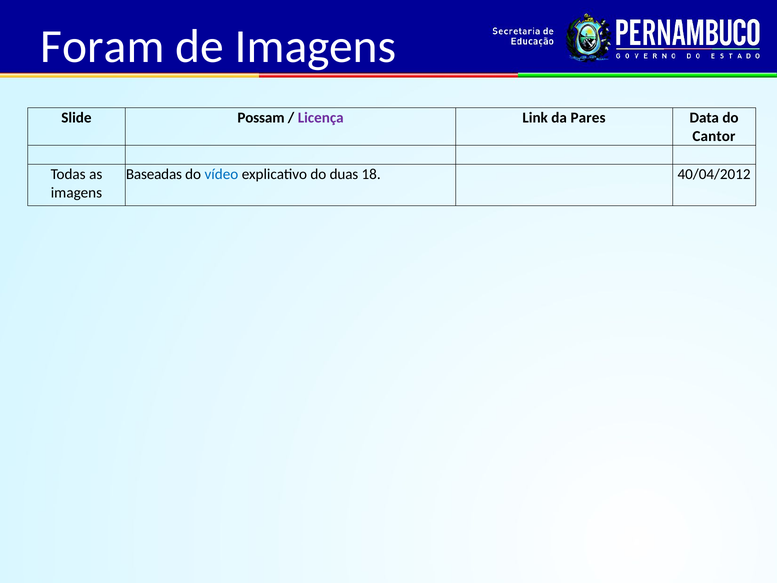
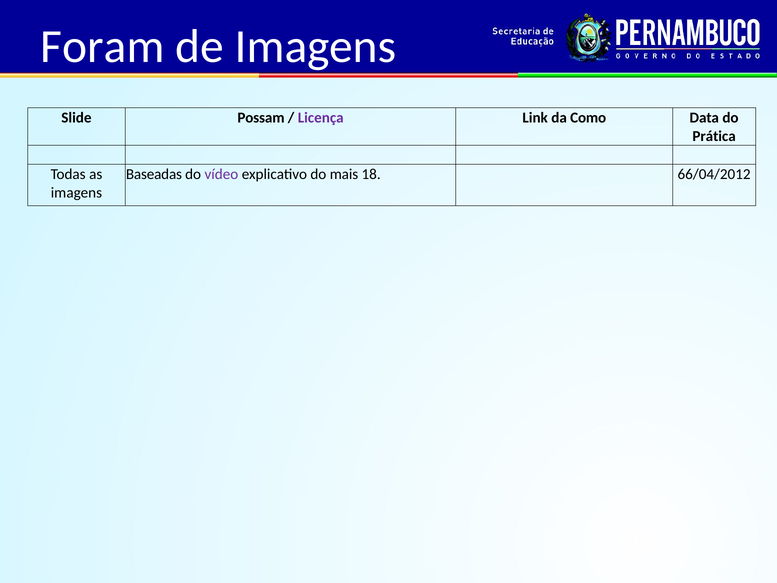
Pares: Pares -> Como (588, 118)
Cantor: Cantor -> Prática (714, 136)
vídeo colour: blue -> purple (221, 174)
duas: duas -> mais (344, 174)
40/04/2012: 40/04/2012 -> 66/04/2012 (714, 174)
